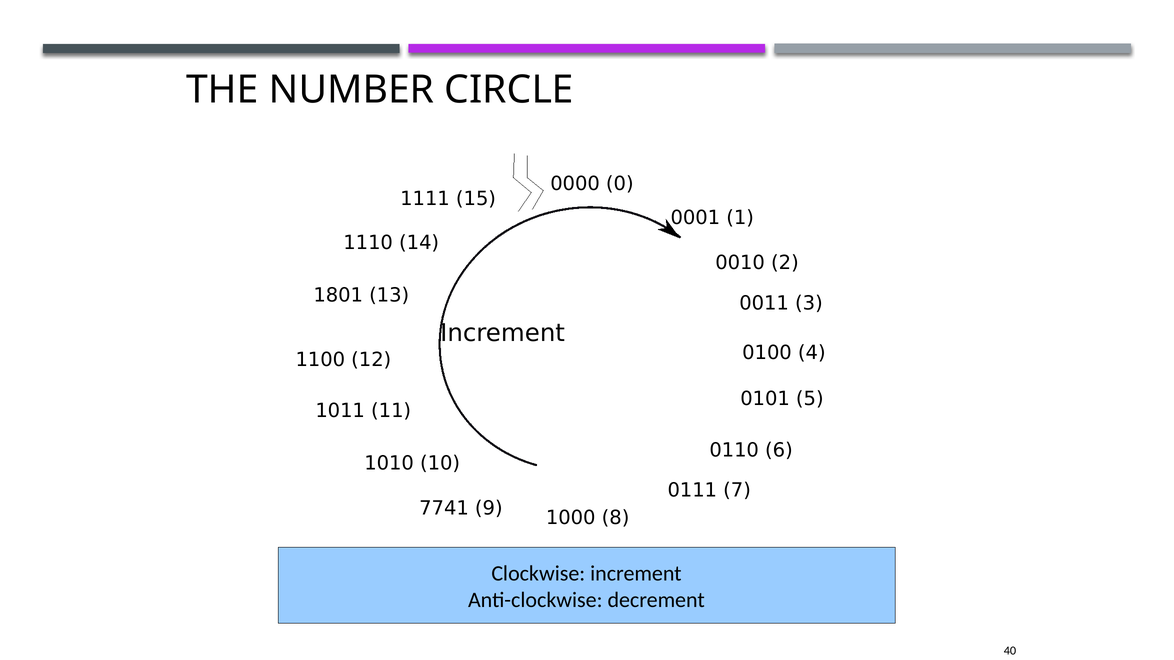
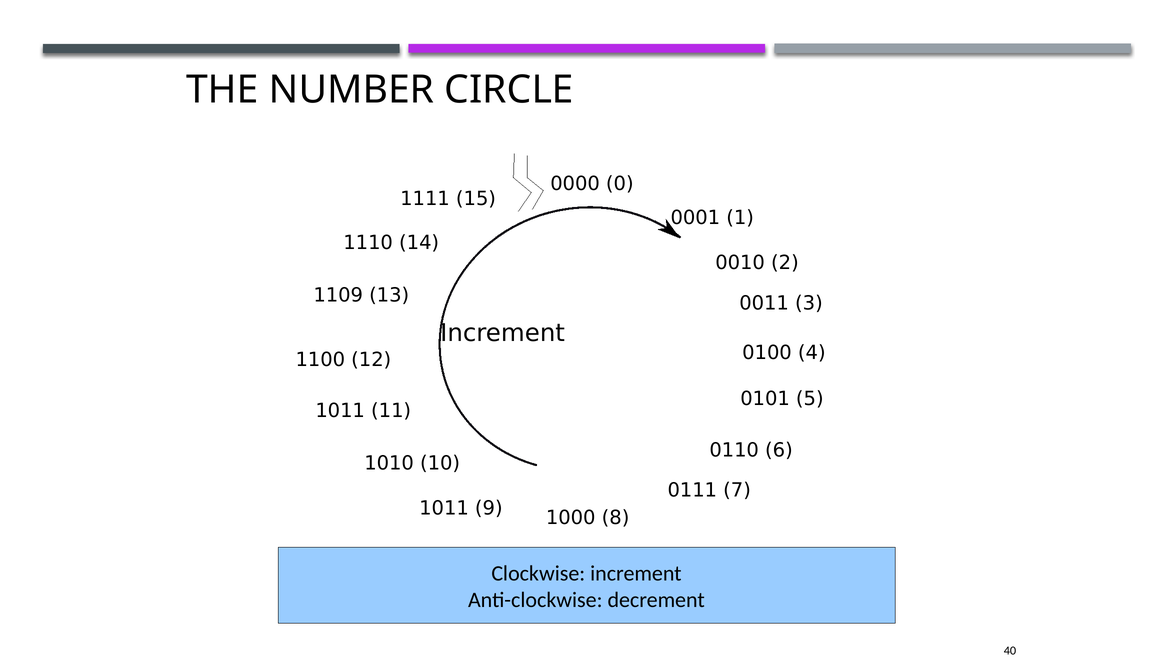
1801: 1801 -> 1109 (338, 296)
7741: 7741 -> 1011 (444, 508)
